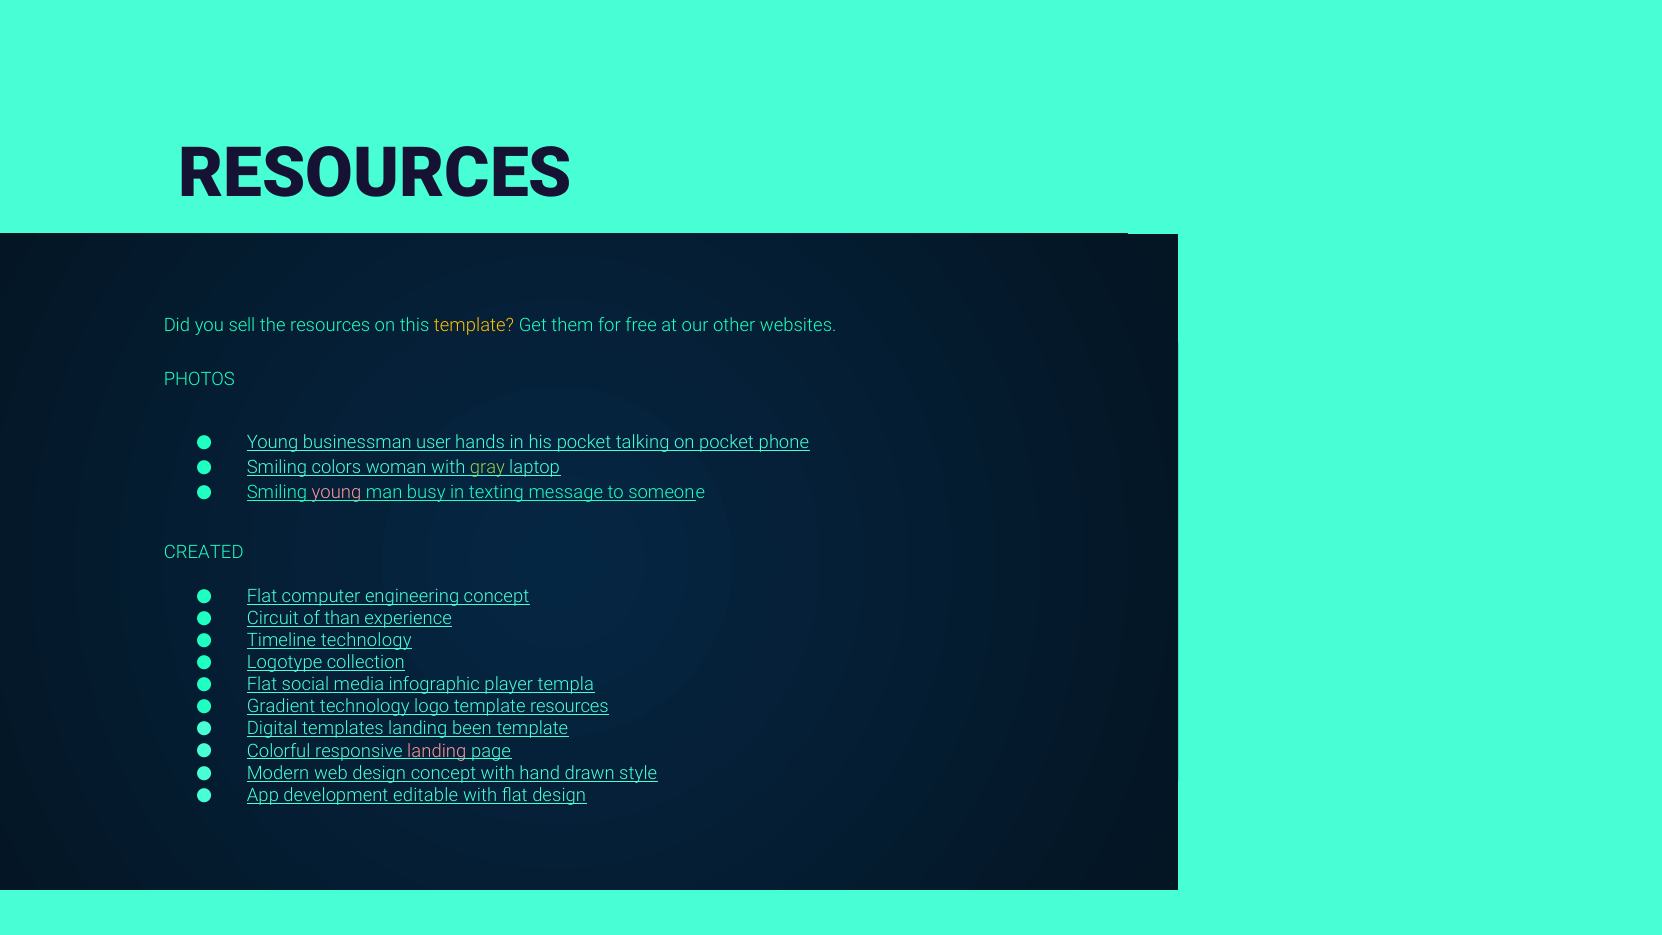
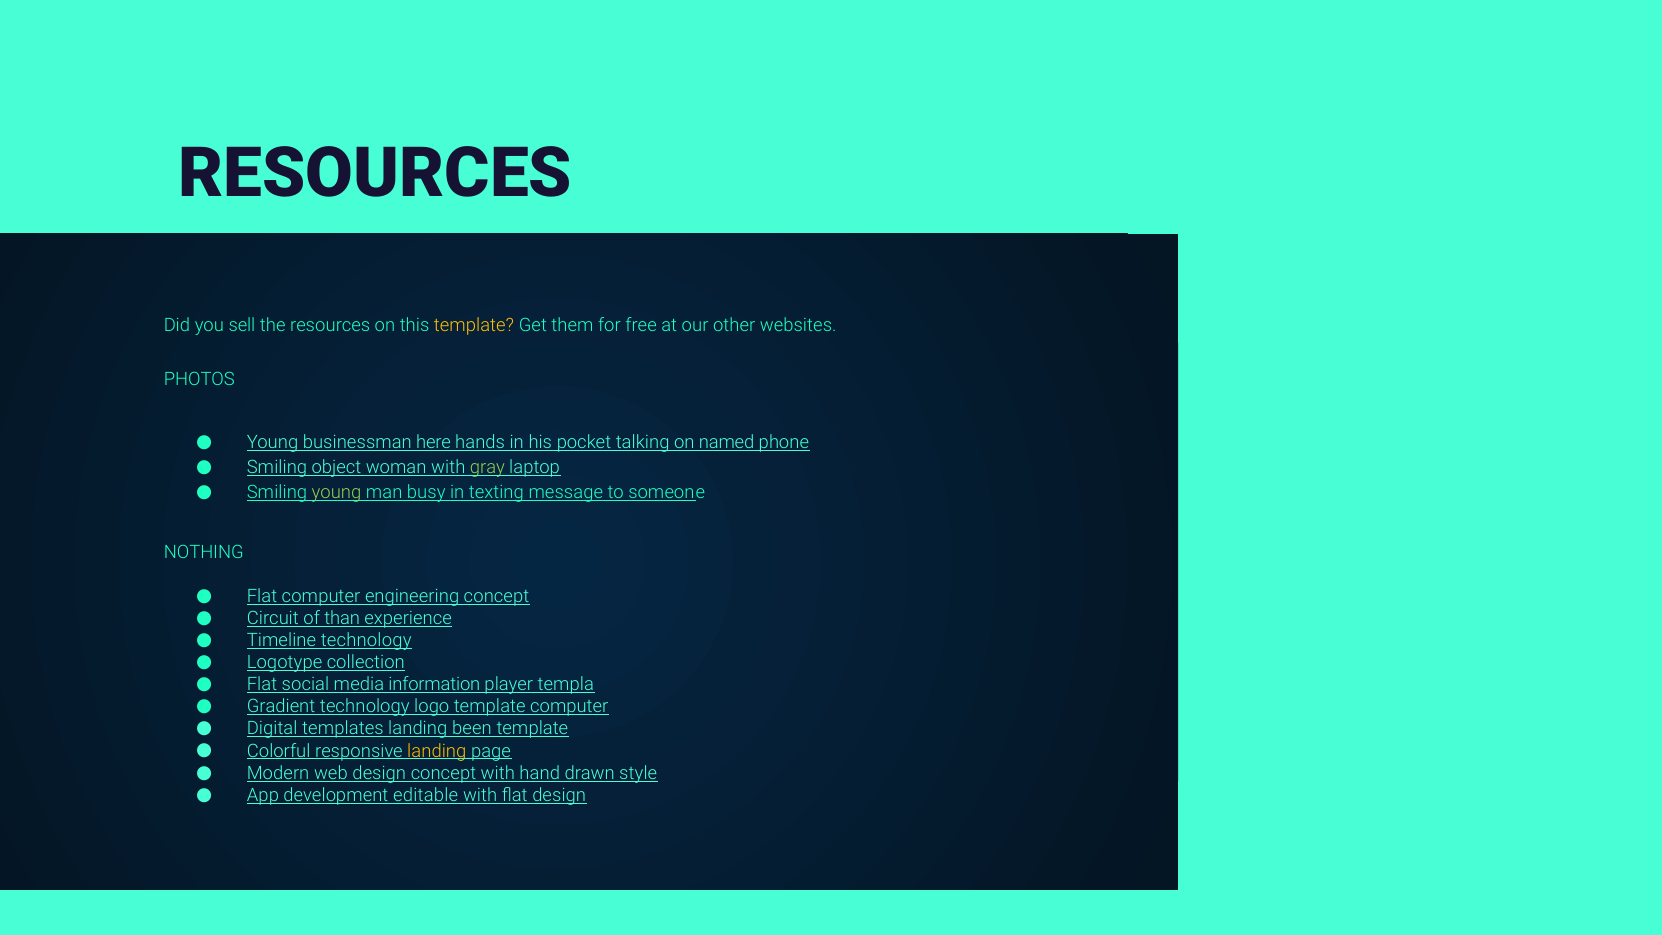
user: user -> here (434, 442)
on pocket: pocket -> named (727, 442)
colors: colors -> object (336, 467)
young colour: pink -> light green (337, 493)
CREATED: CREATED -> NOTHING (204, 552)
infographic: infographic -> information (434, 685)
template resources: resources -> computer (569, 707)
landing colour: pink -> yellow (437, 751)
